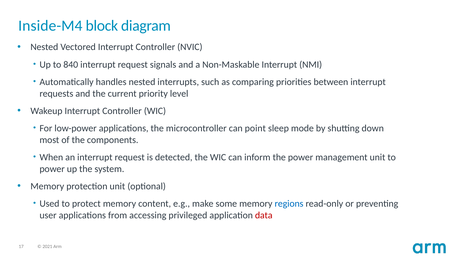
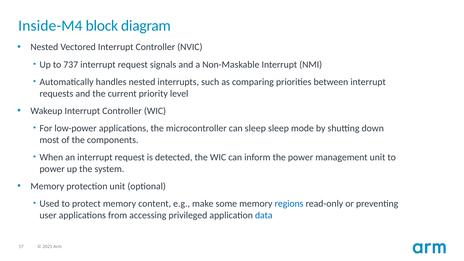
840: 840 -> 737 (71, 64)
can point: point -> sleep (255, 128)
data colour: red -> blue (264, 215)
